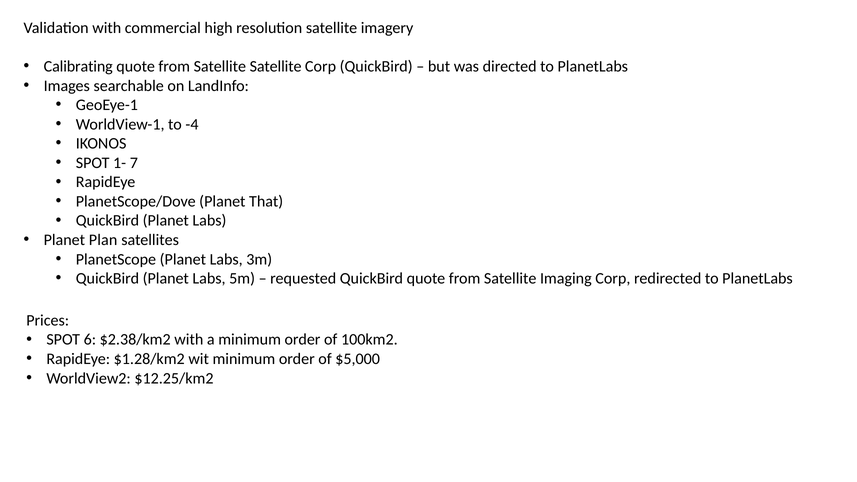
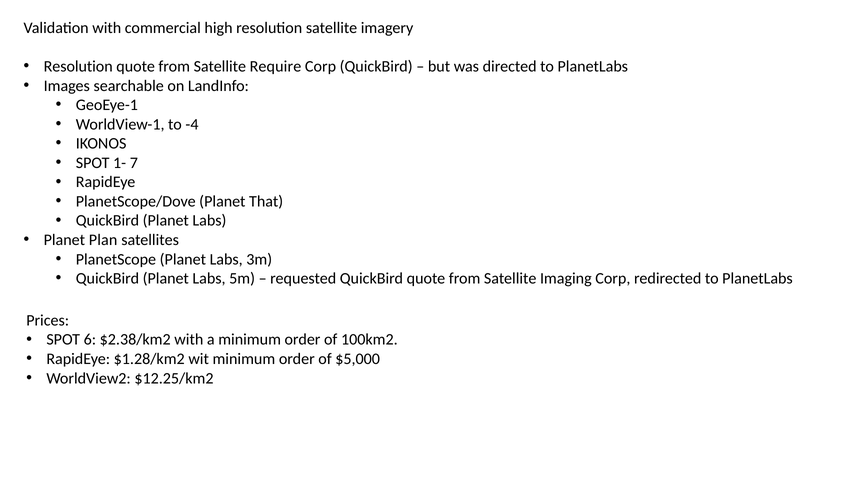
Calibrating: Calibrating -> Resolution (78, 66)
Satellite Satellite: Satellite -> Require (275, 66)
